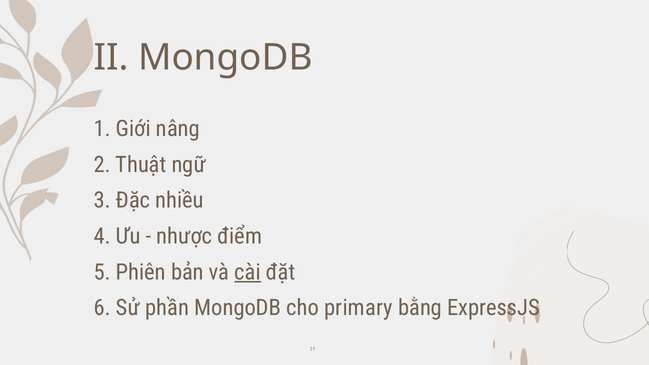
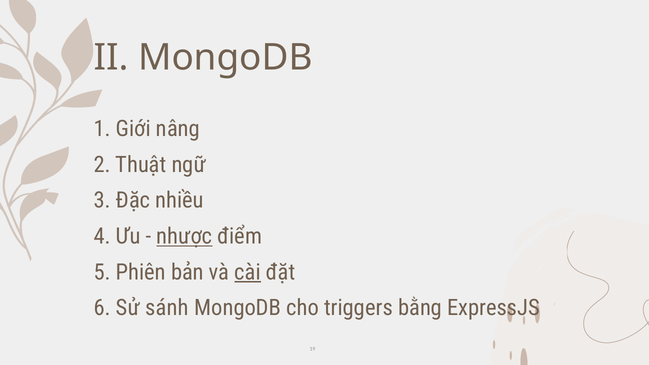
nhược underline: none -> present (184, 236)
phần: phần -> sánh (167, 308)
primary: primary -> triggers (358, 308)
